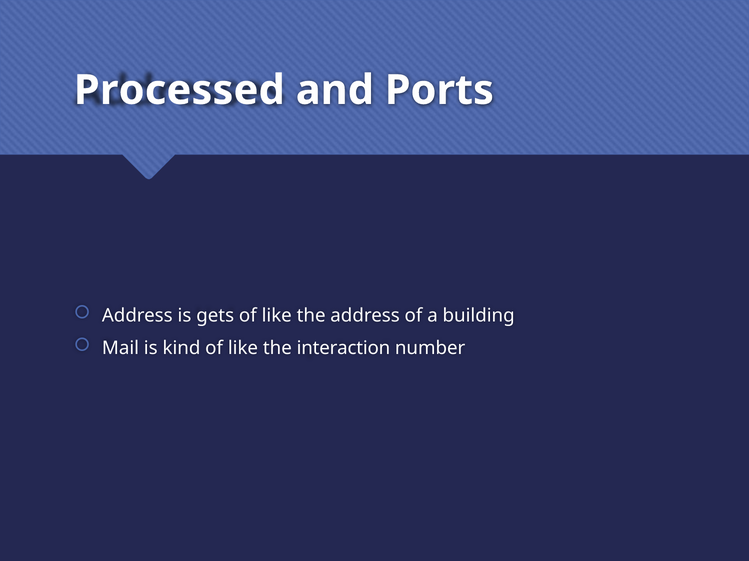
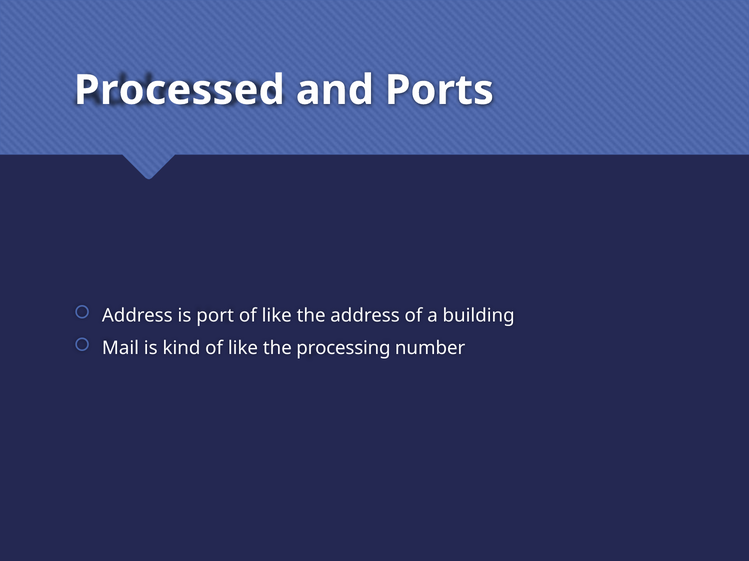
gets: gets -> port (215, 316)
interaction: interaction -> processing (343, 348)
